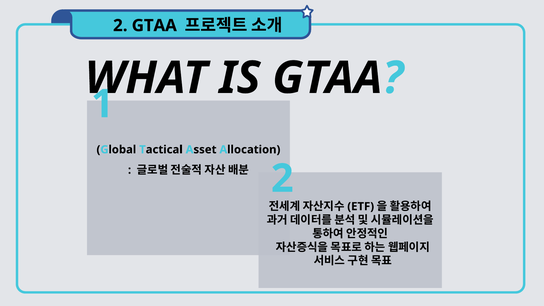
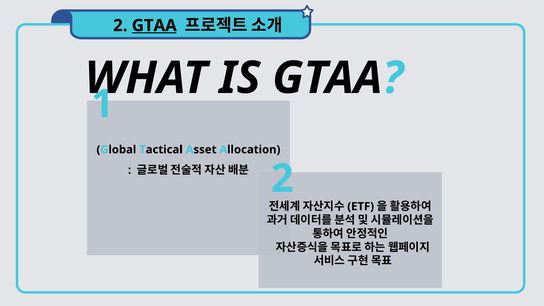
GTAA underline: none -> present (154, 26)
